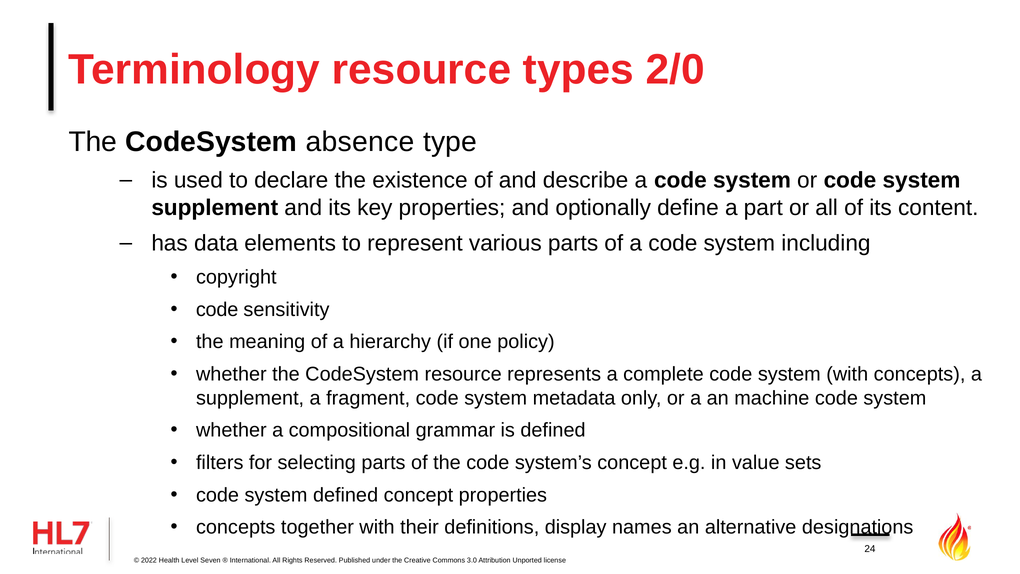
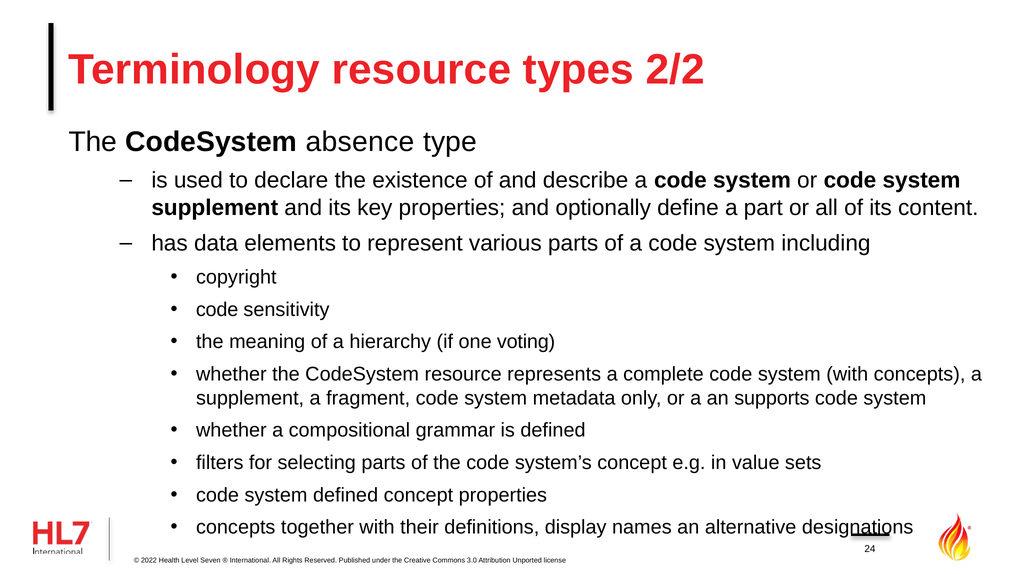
2/0: 2/0 -> 2/2 (675, 70)
policy: policy -> voting (526, 342)
machine: machine -> supports (772, 398)
